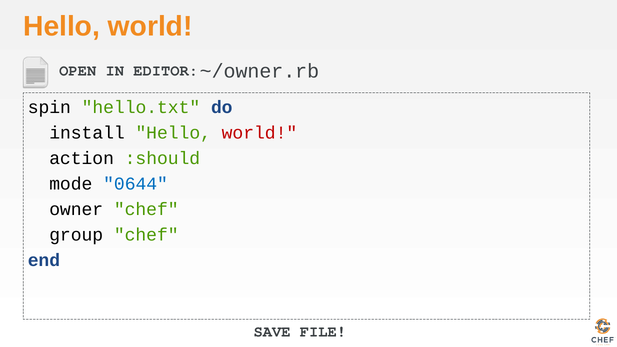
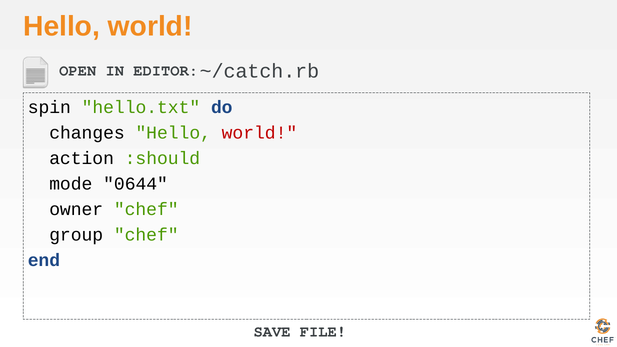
~/owner.rb: ~/owner.rb -> ~/catch.rb (259, 71)
install: install -> changes (87, 133)
0644 colour: blue -> black (136, 184)
